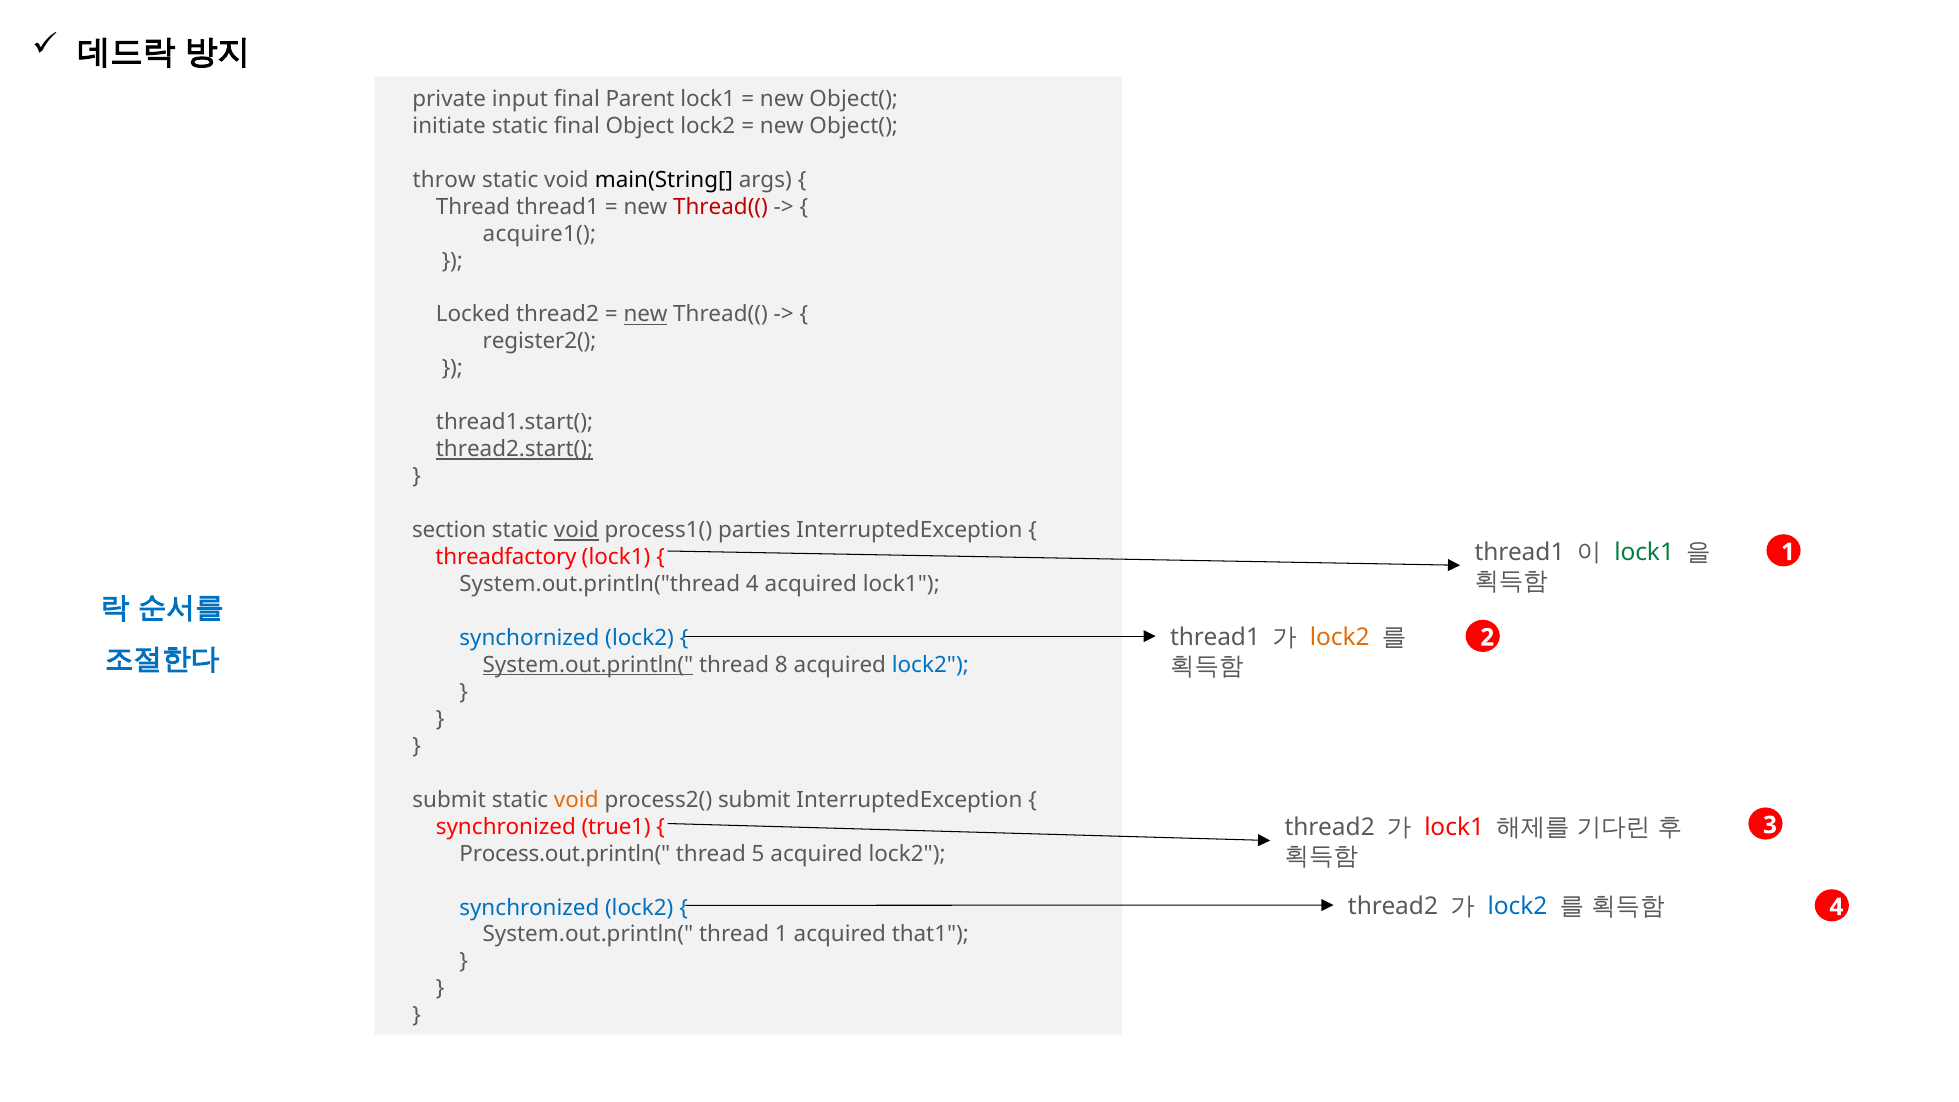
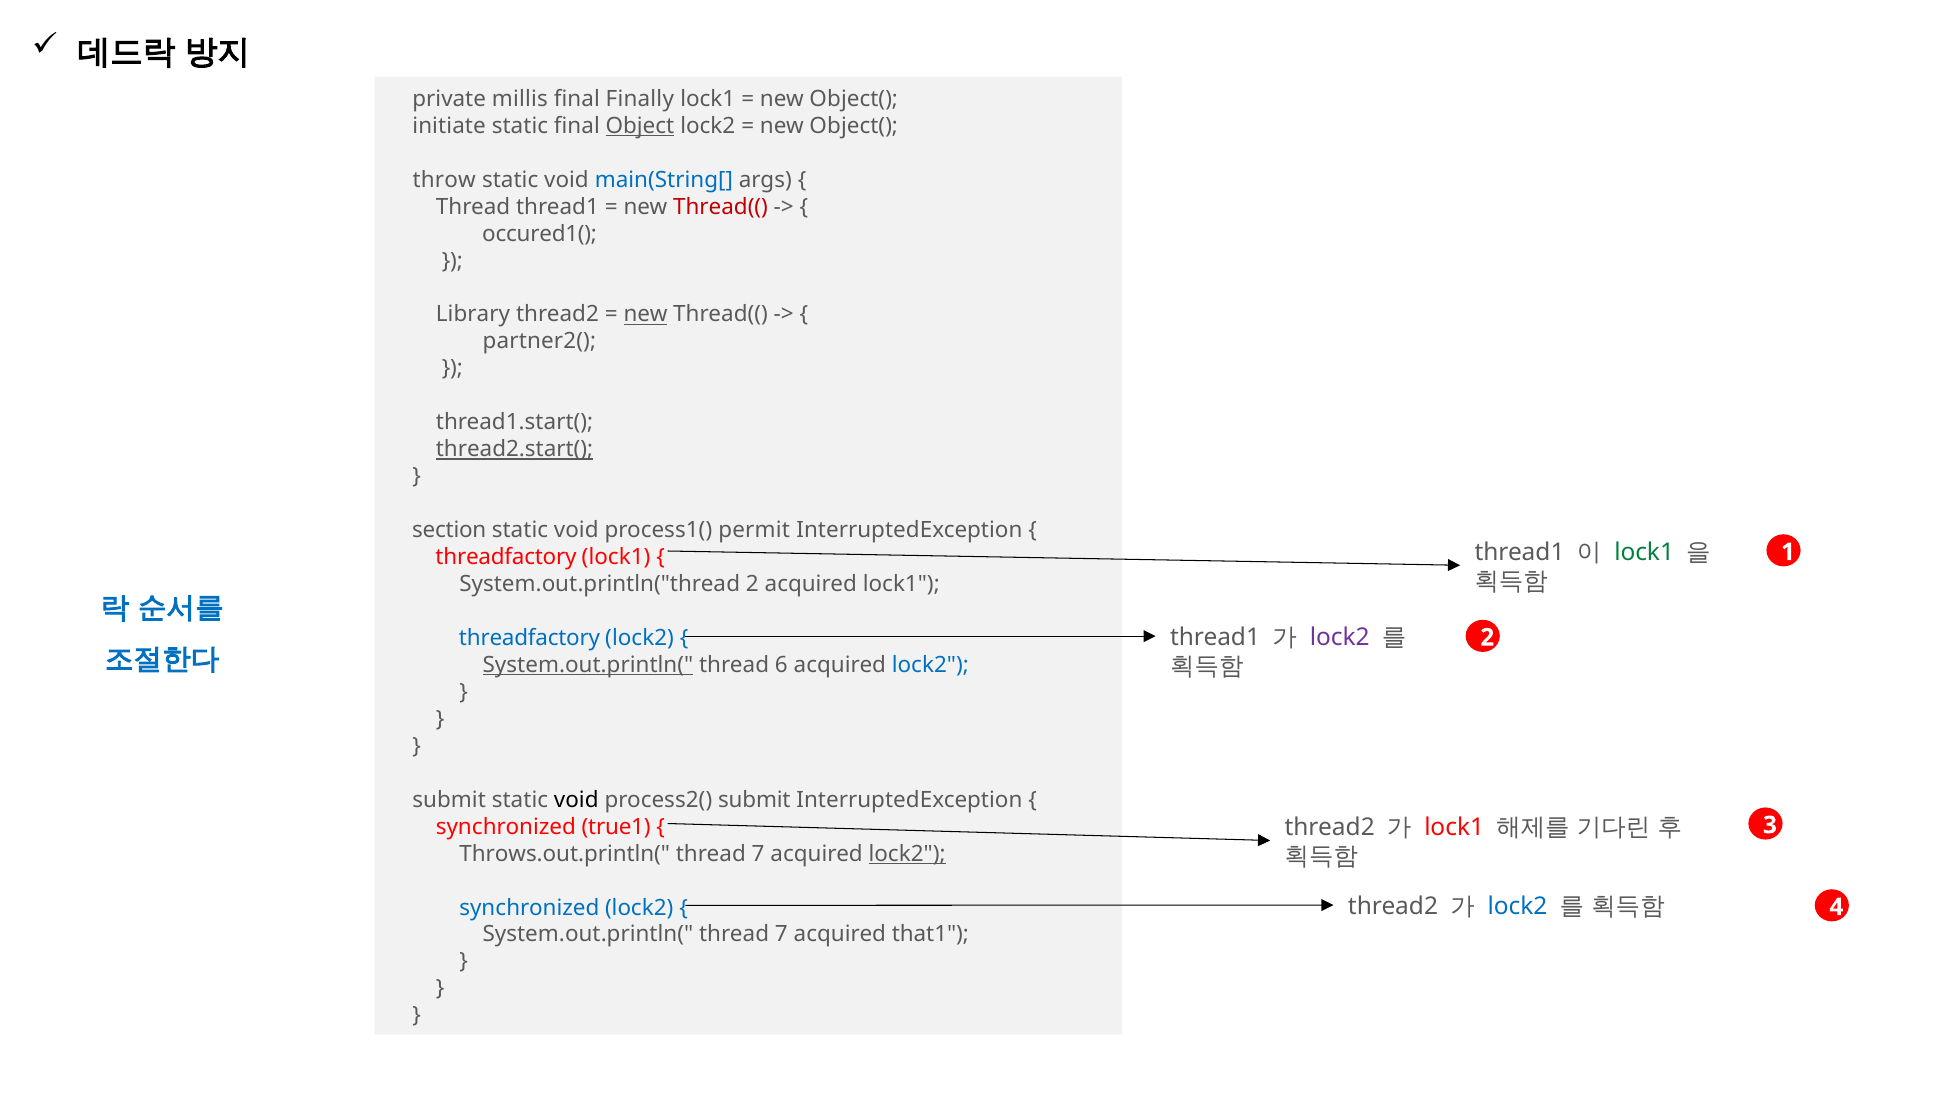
input: input -> millis (520, 99)
Parent: Parent -> Finally (640, 99)
Object underline: none -> present (640, 126)
main(String[ colour: black -> blue (664, 180)
acquire1(: acquire1( -> occured1( (540, 234)
Locked: Locked -> Library (473, 315)
register2(: register2( -> partner2( (539, 342)
void underline: present -> none (576, 530)
parties: parties -> permit (754, 530)
System.out.println("thread 4: 4 -> 2 (752, 584)
lock2 colour: orange -> purple (1340, 637)
synchornized: synchornized -> threadfactory (530, 638)
8: 8 -> 6 (781, 665)
void colour: orange -> black (576, 800)
Process.out.println(: Process.out.println( -> Throws.out.println( (565, 854)
5: 5 -> 7 (758, 854)
lock2 underline: none -> present (907, 854)
System.out.println( thread 1: 1 -> 7 (781, 935)
